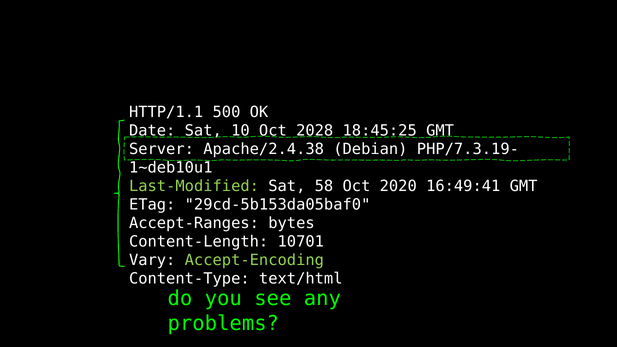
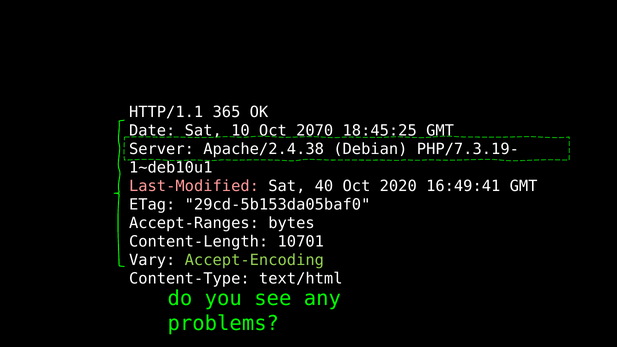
500: 500 -> 365 (226, 112)
2028: 2028 -> 2070 (315, 131)
Last-Modified colour: light green -> pink (194, 186)
58: 58 -> 40 (324, 186)
